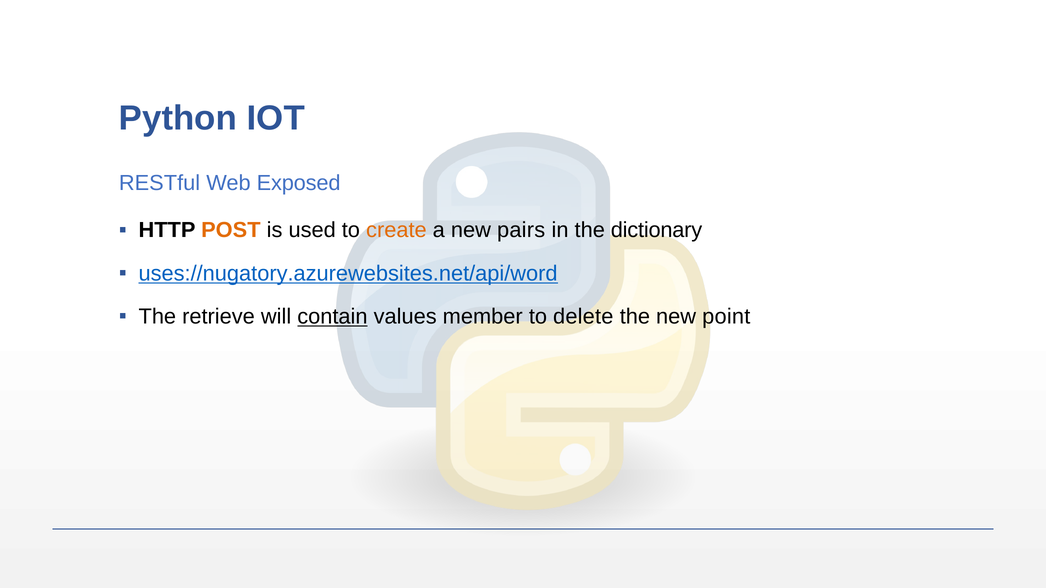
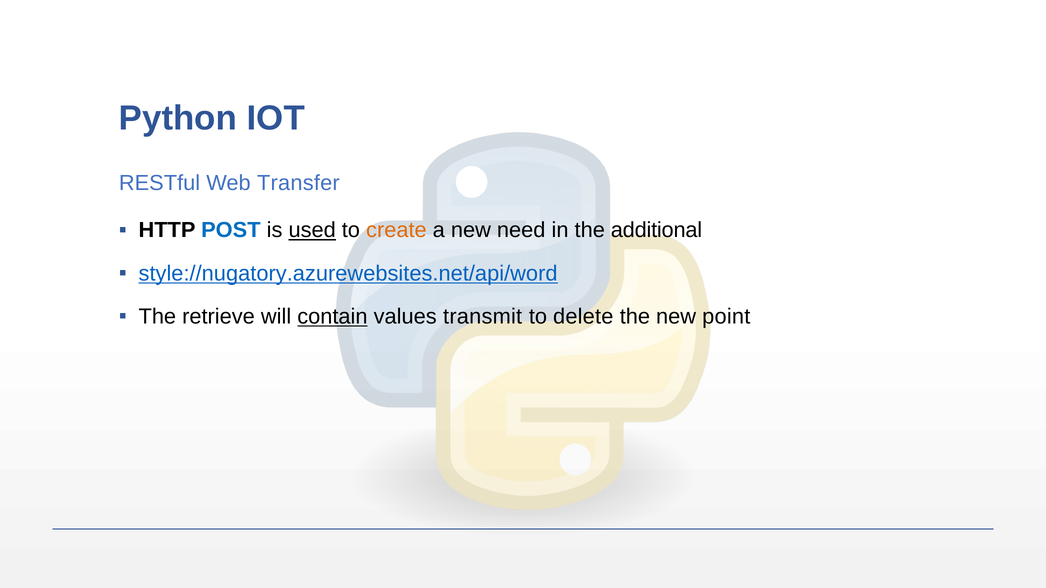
Exposed: Exposed -> Transfer (298, 183)
POST colour: orange -> blue (231, 230)
used underline: none -> present (312, 230)
pairs: pairs -> need (521, 230)
dictionary: dictionary -> additional (657, 230)
uses://nugatory.azurewebsites.net/api/word: uses://nugatory.azurewebsites.net/api/word -> style://nugatory.azurewebsites.net/api/word (348, 274)
member: member -> transmit (483, 317)
